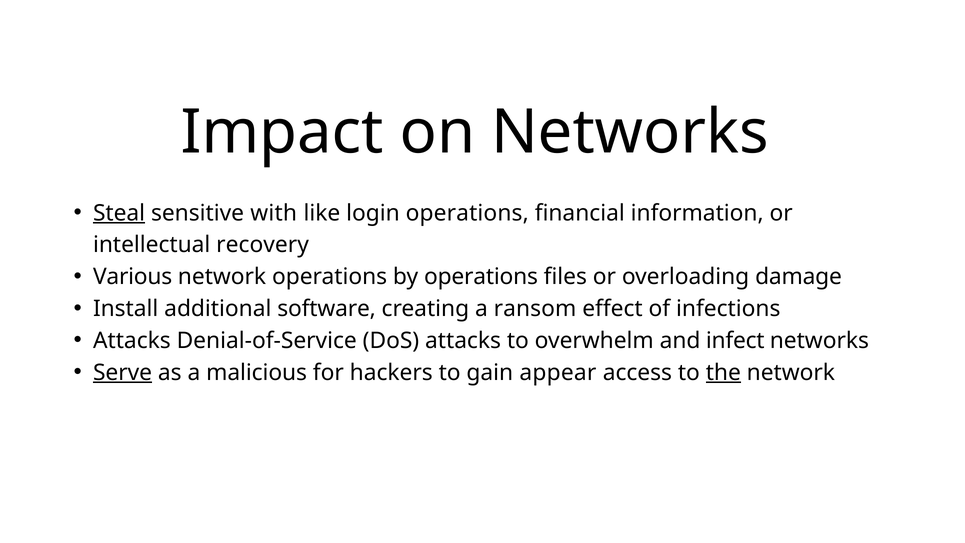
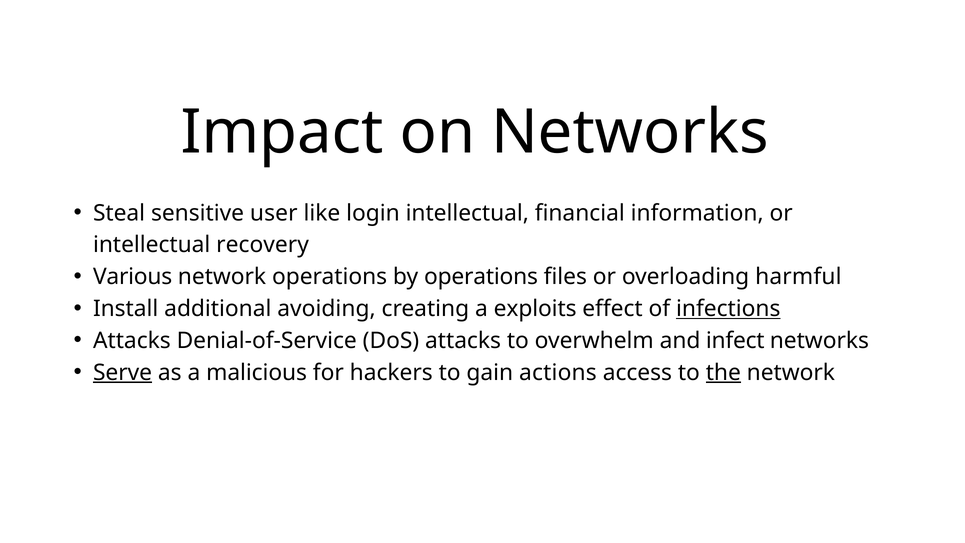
Steal underline: present -> none (119, 213)
with: with -> user (274, 213)
login operations: operations -> intellectual (467, 213)
damage: damage -> harmful (798, 277)
software: software -> avoiding (326, 309)
ransom: ransom -> exploits (535, 309)
infections underline: none -> present (728, 309)
appear: appear -> actions (558, 372)
